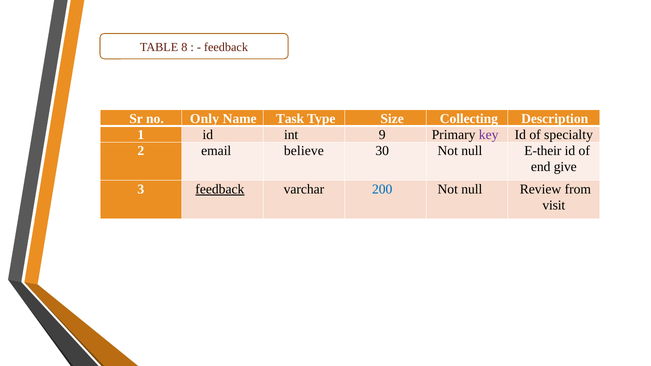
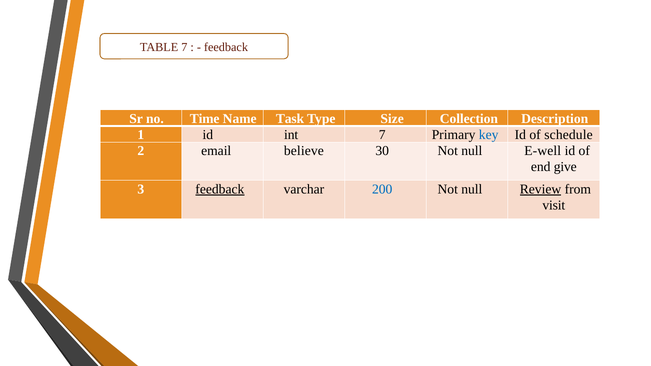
TABLE 8: 8 -> 7 (184, 47)
Only: Only -> Time (205, 119)
Collecting: Collecting -> Collection (469, 119)
int 9: 9 -> 7 (382, 135)
key colour: purple -> blue (489, 135)
specialty: specialty -> schedule (569, 135)
E-their: E-their -> E-well (543, 151)
Review underline: none -> present (541, 189)
